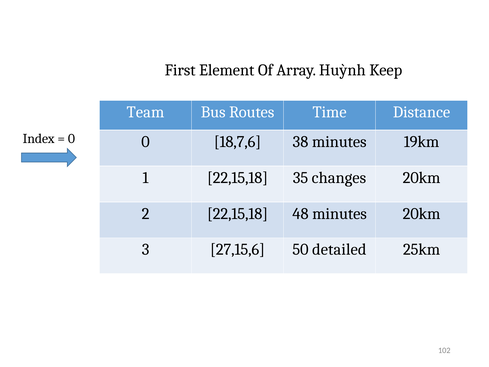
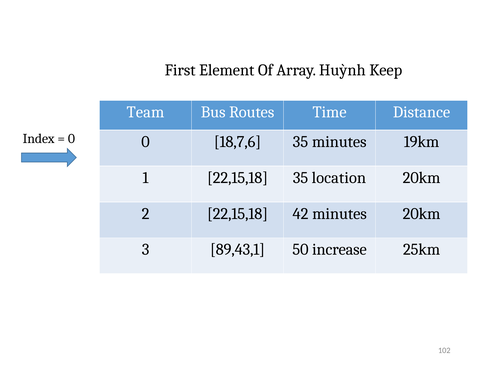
18,7,6 38: 38 -> 35 (300, 142)
changes: changes -> location (339, 178)
48: 48 -> 42 (300, 213)
27,15,6: 27,15,6 -> 89,43,1 (238, 249)
detailed: detailed -> increase (339, 249)
